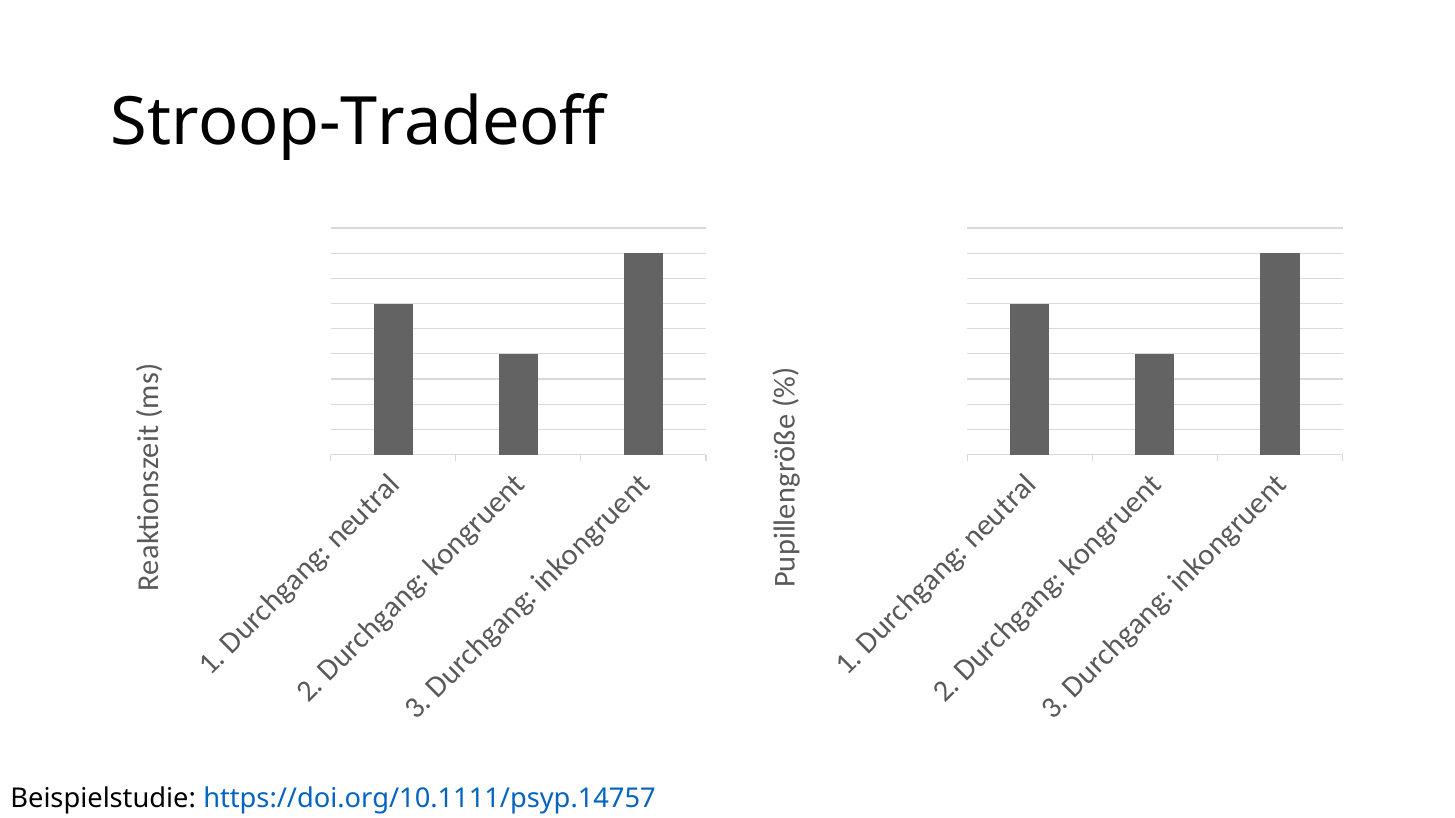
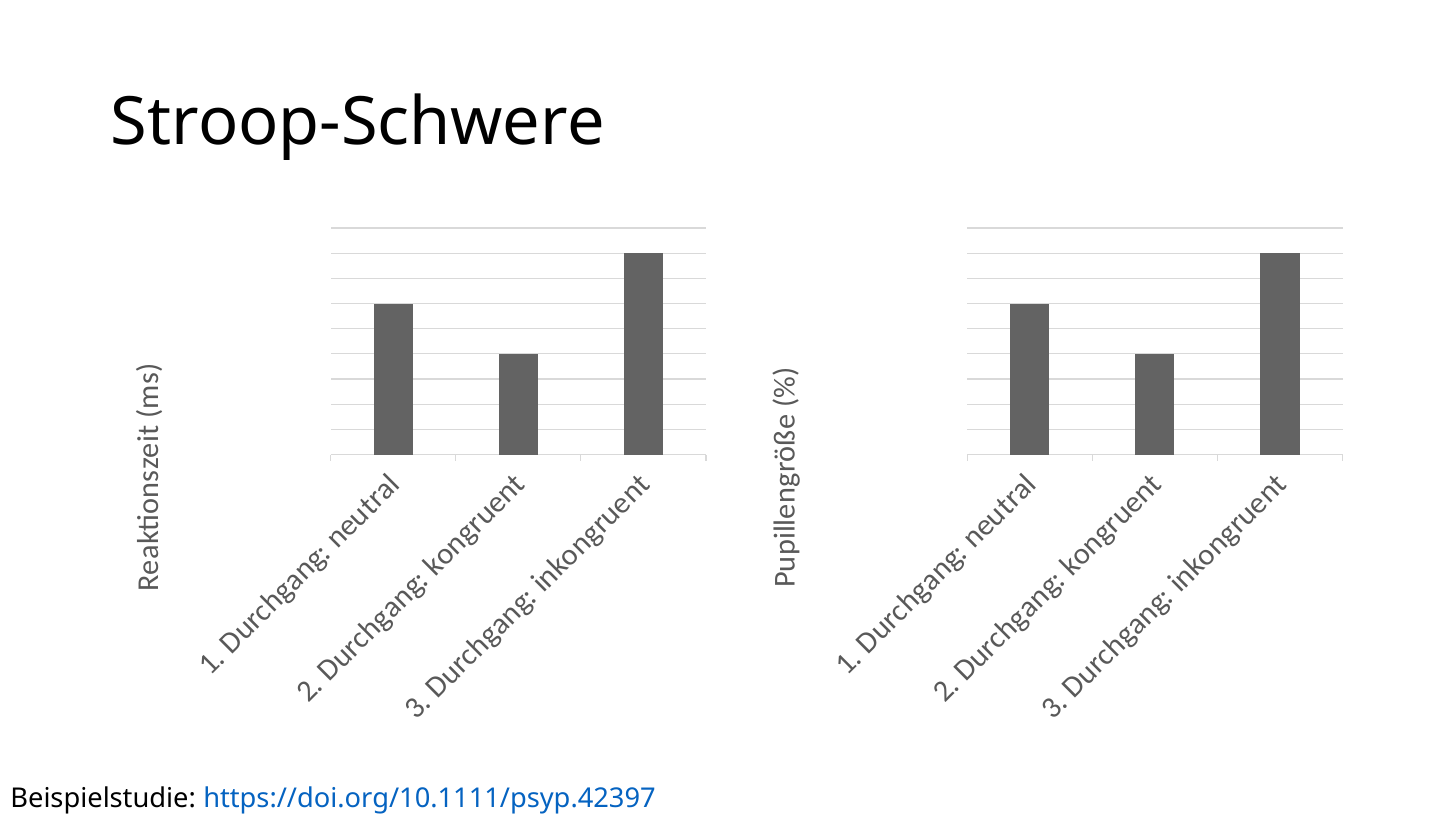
Stroop-Tradeoff: Stroop-Tradeoff -> Stroop-Schwere (358, 122)
https://doi.org/10.1111/psyp.14757: https://doi.org/10.1111/psyp.14757 -> https://doi.org/10.1111/psyp.42397 (429, 798)
